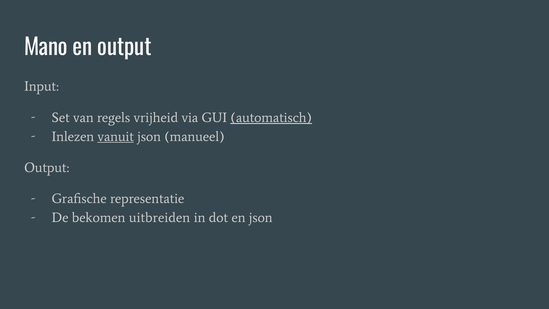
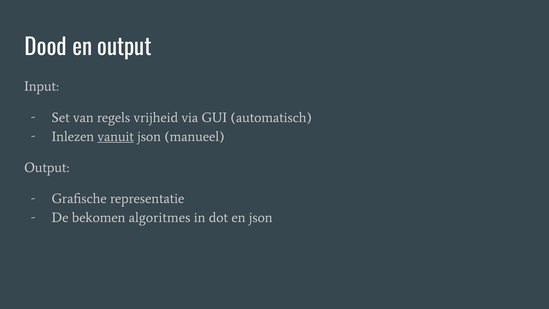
Mano: Mano -> Dood (46, 48)
automatisch underline: present -> none (271, 117)
uitbreiden: uitbreiden -> algoritmes (160, 218)
